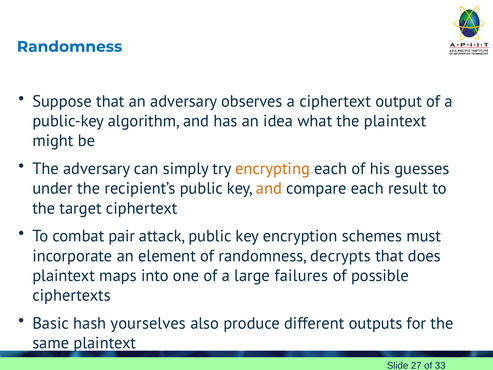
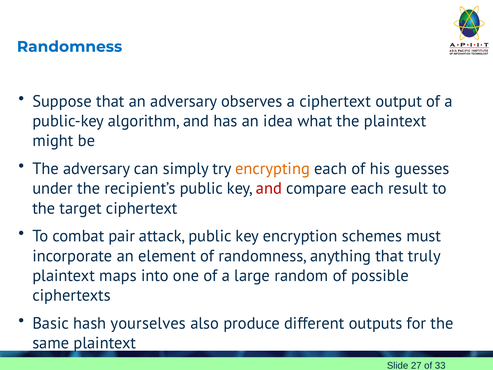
and colour: orange -> red (269, 188)
decrypts: decrypts -> anything (341, 256)
does: does -> truly (424, 256)
failures: failures -> random (301, 275)
